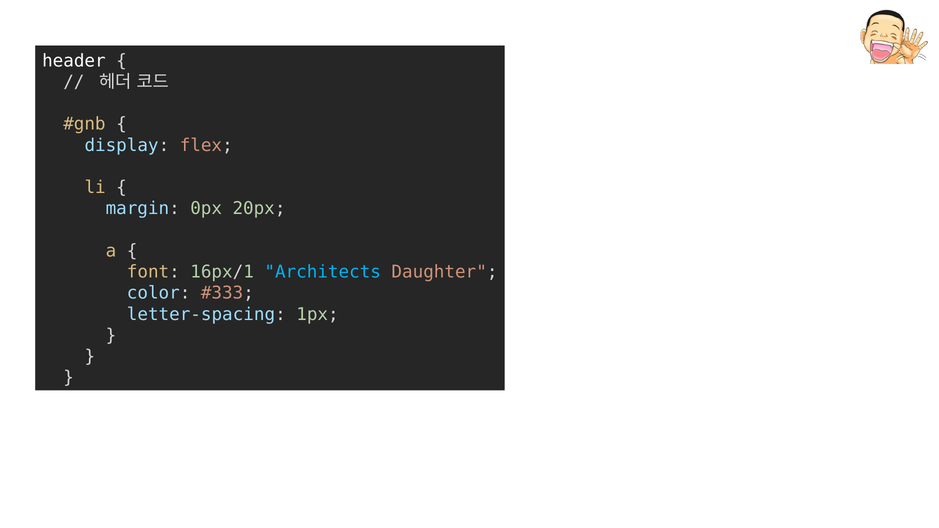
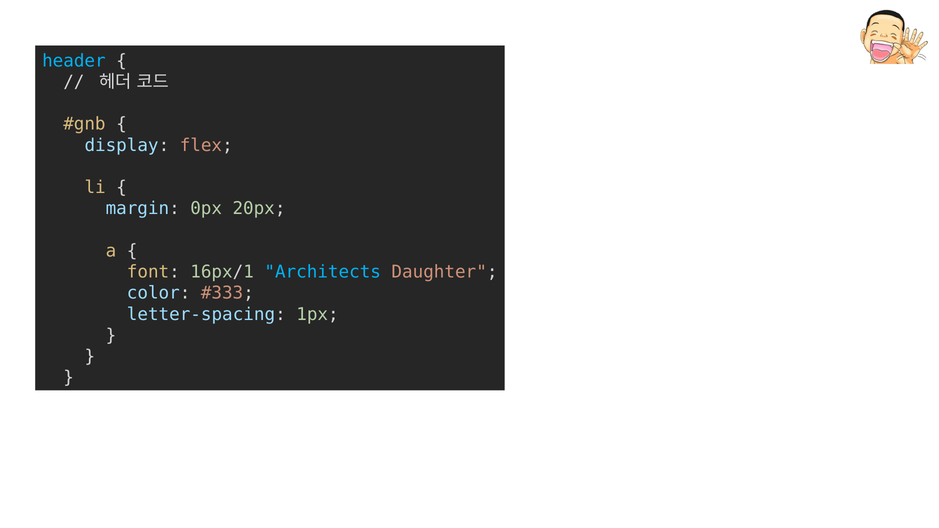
header colour: white -> light blue (74, 61)
